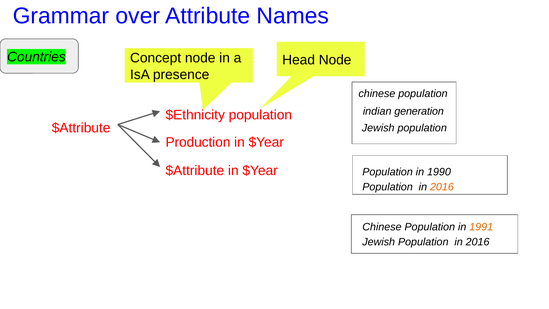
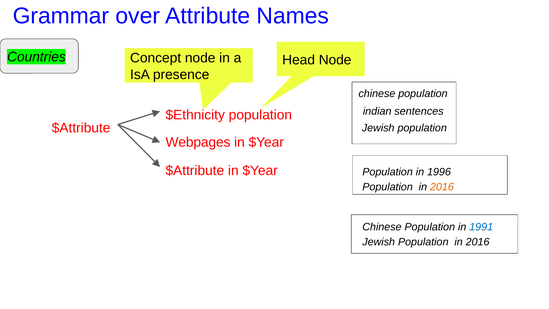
generation: generation -> sentences (419, 111)
Production: Production -> Webpages (198, 142)
1990: 1990 -> 1996 (439, 172)
1991 colour: orange -> blue (481, 227)
